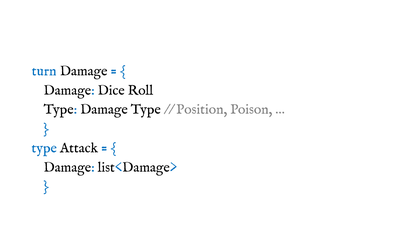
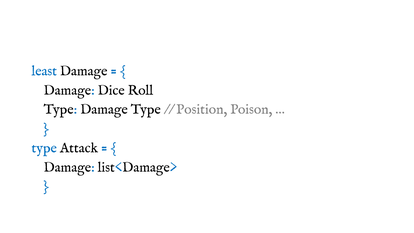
turn: turn -> least (44, 71)
